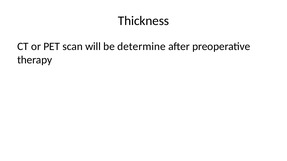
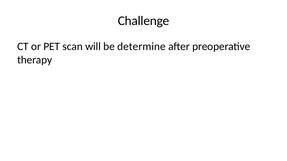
Thickness: Thickness -> Challenge (144, 21)
